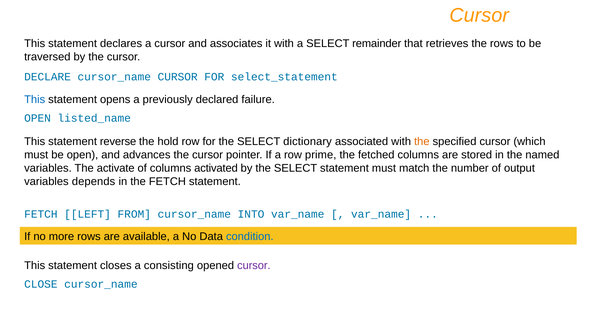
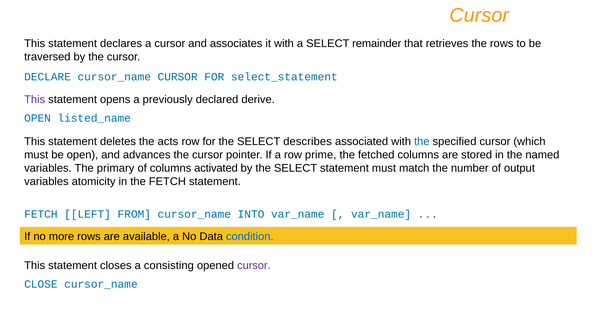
This colour: blue -> purple (35, 100)
failure: failure -> derive (258, 100)
reverse: reverse -> deletes (118, 142)
hold: hold -> acts (168, 142)
dictionary: dictionary -> describes (308, 142)
the colour: orange -> blue (422, 142)
activate: activate -> primary (116, 168)
depends: depends -> atomicity (94, 182)
